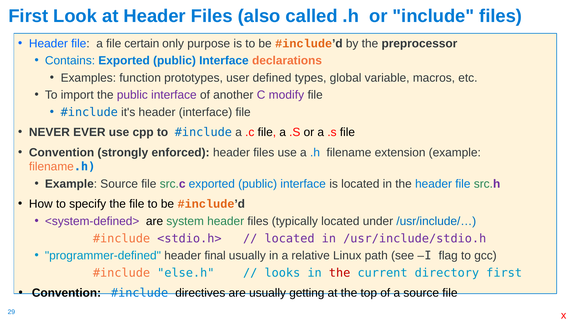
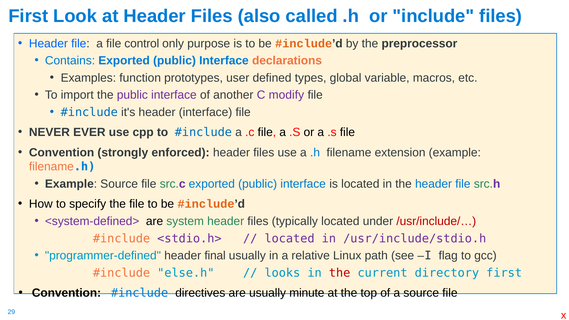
certain: certain -> control (142, 43)
/usr/include/… colour: blue -> red (436, 221)
getting: getting -> minute (307, 293)
